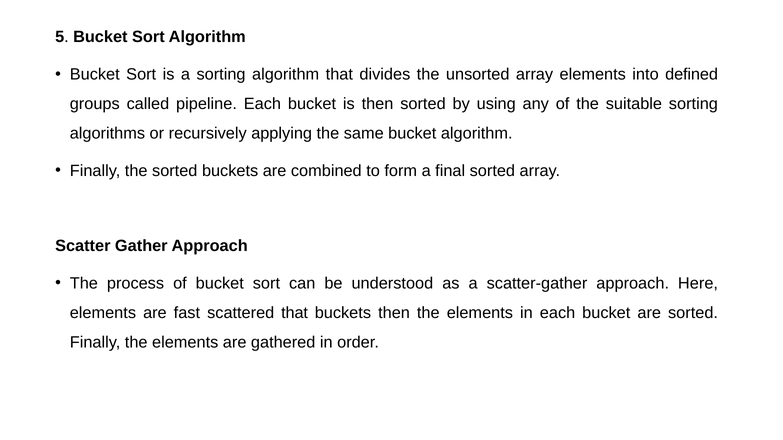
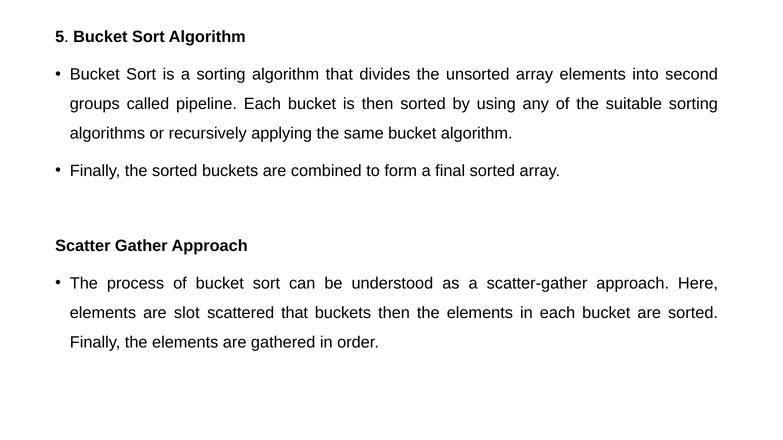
defined: defined -> second (692, 75)
fast: fast -> slot (187, 313)
